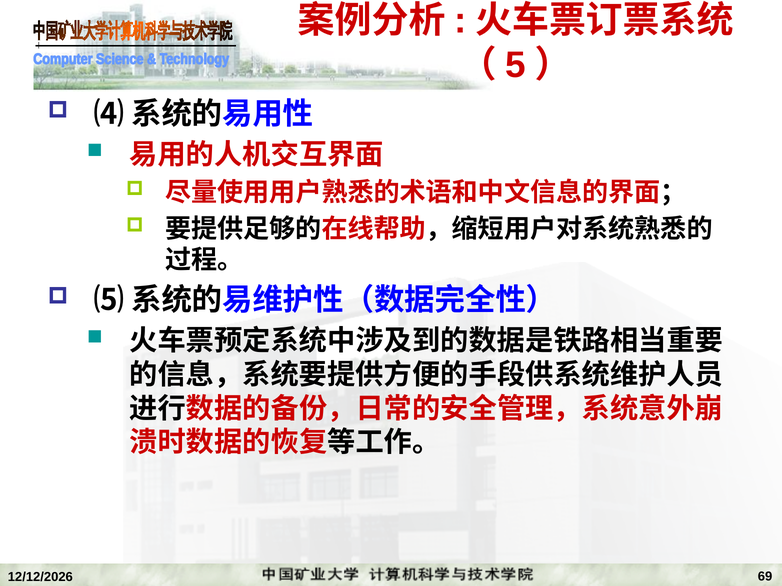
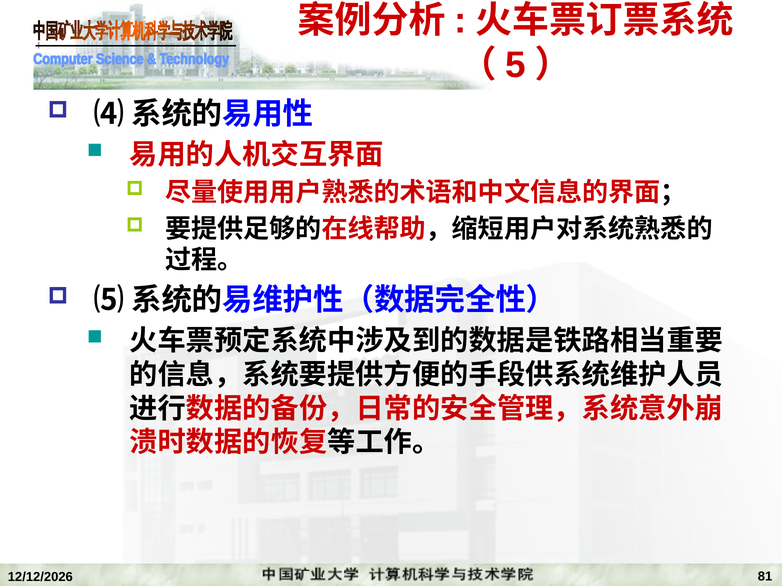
69: 69 -> 81 (765, 577)
